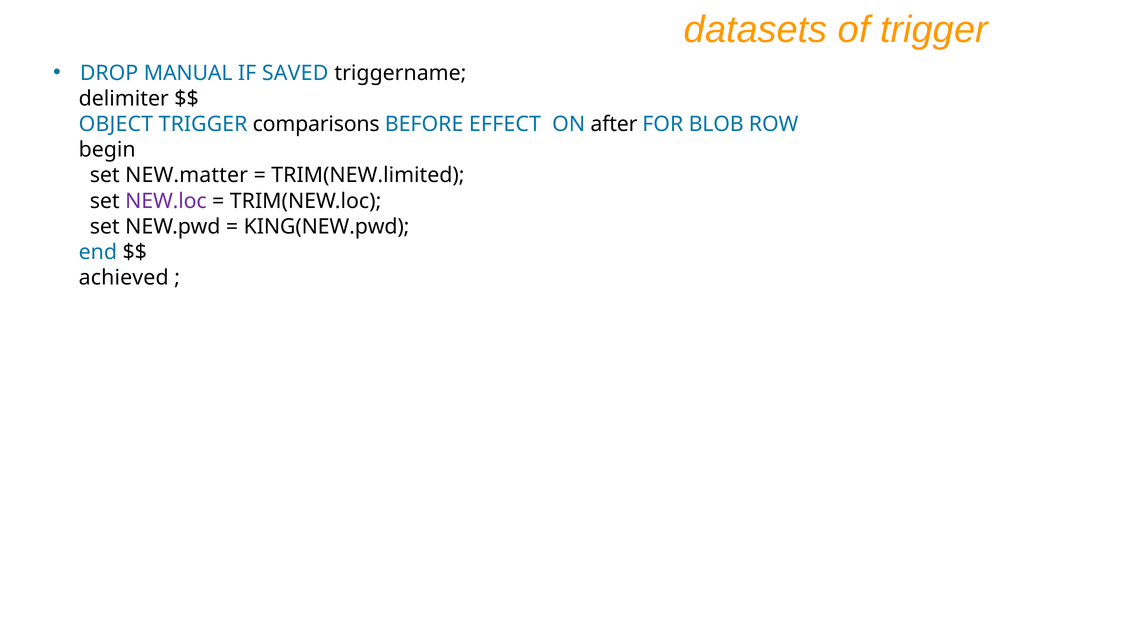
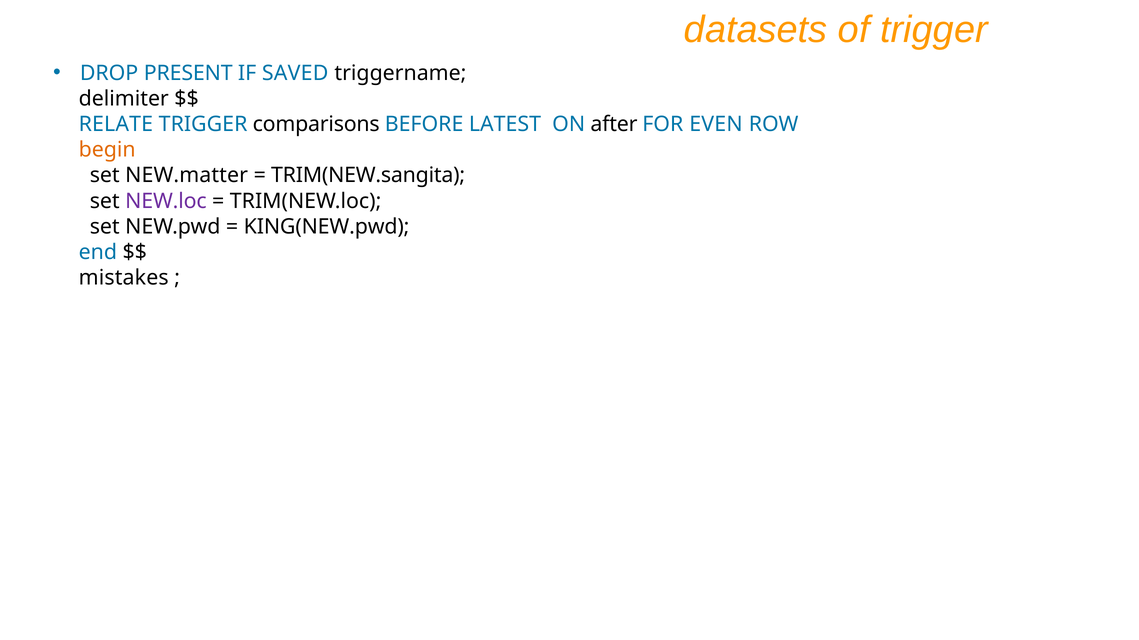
MANUAL: MANUAL -> PRESENT (188, 73)
OBJECT: OBJECT -> RELATE (116, 124)
EFFECT: EFFECT -> LATEST (505, 124)
BLOB: BLOB -> EVEN (716, 124)
begin colour: black -> orange (107, 150)
TRIM(NEW.limited: TRIM(NEW.limited -> TRIM(NEW.sangita (368, 176)
achieved: achieved -> mistakes (124, 278)
